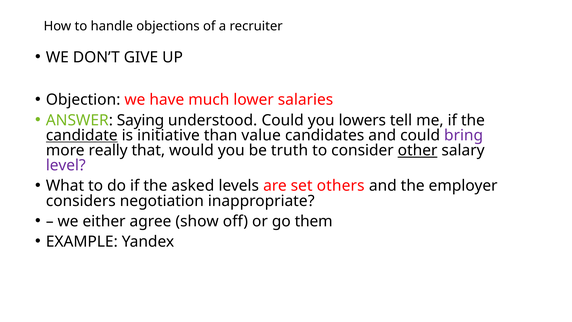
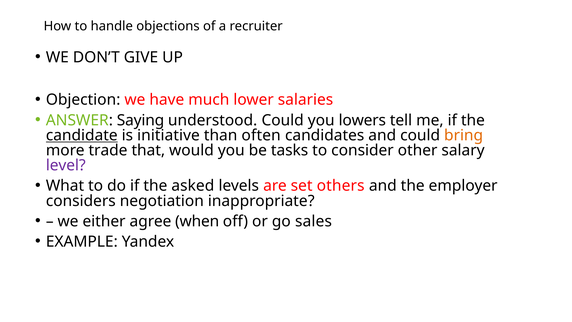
value: value -> often (261, 135)
bring colour: purple -> orange (464, 135)
really: really -> trade (108, 150)
truth: truth -> tasks (290, 150)
other underline: present -> none (418, 150)
show: show -> when (197, 221)
them: them -> sales (313, 221)
